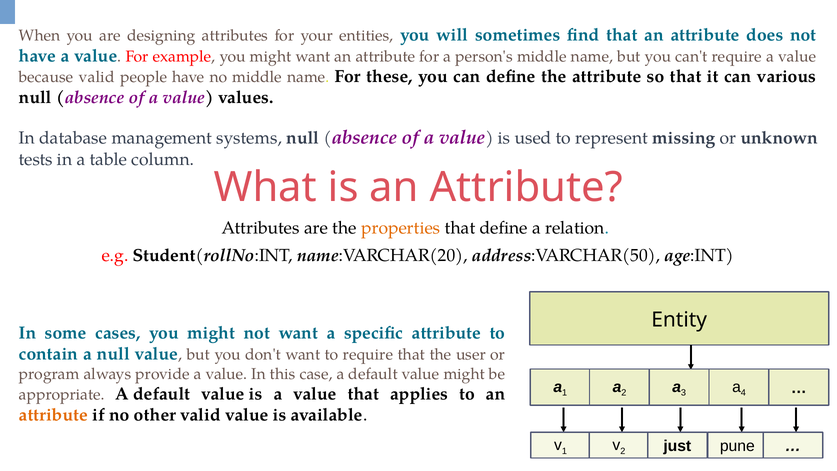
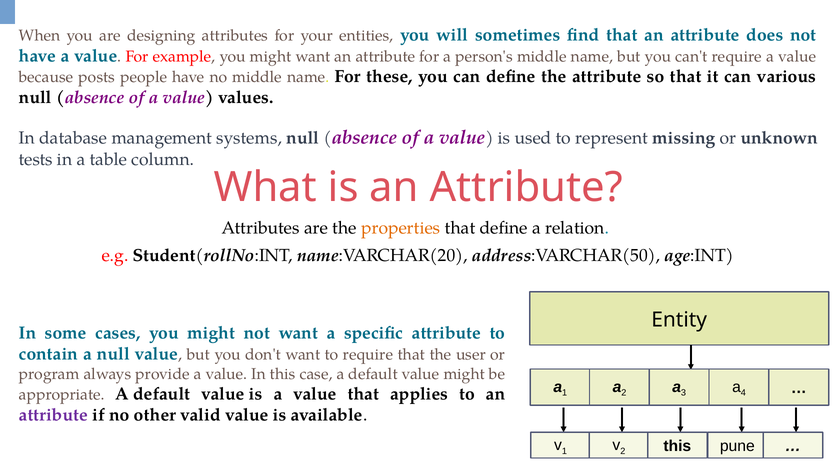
because valid: valid -> posts (97, 77)
attribute colour: orange -> purple (53, 415)
just: just -> this (677, 446)
